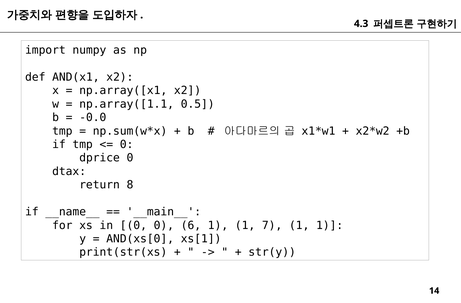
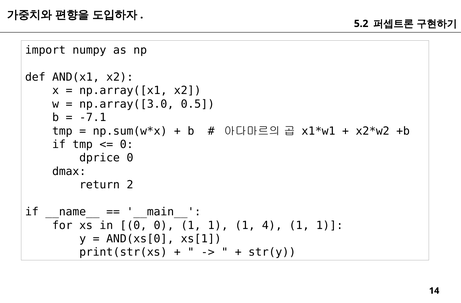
4.3: 4.3 -> 5.2 (361, 24)
np.array([1.1: np.array([1.1 -> np.array([3.0 (127, 104)
-0.0: -0.0 -> -7.1 (93, 117)
dtax: dtax -> dmax (69, 171)
8: 8 -> 2 (130, 185)
0 6: 6 -> 1 (191, 225)
7: 7 -> 4 (272, 225)
